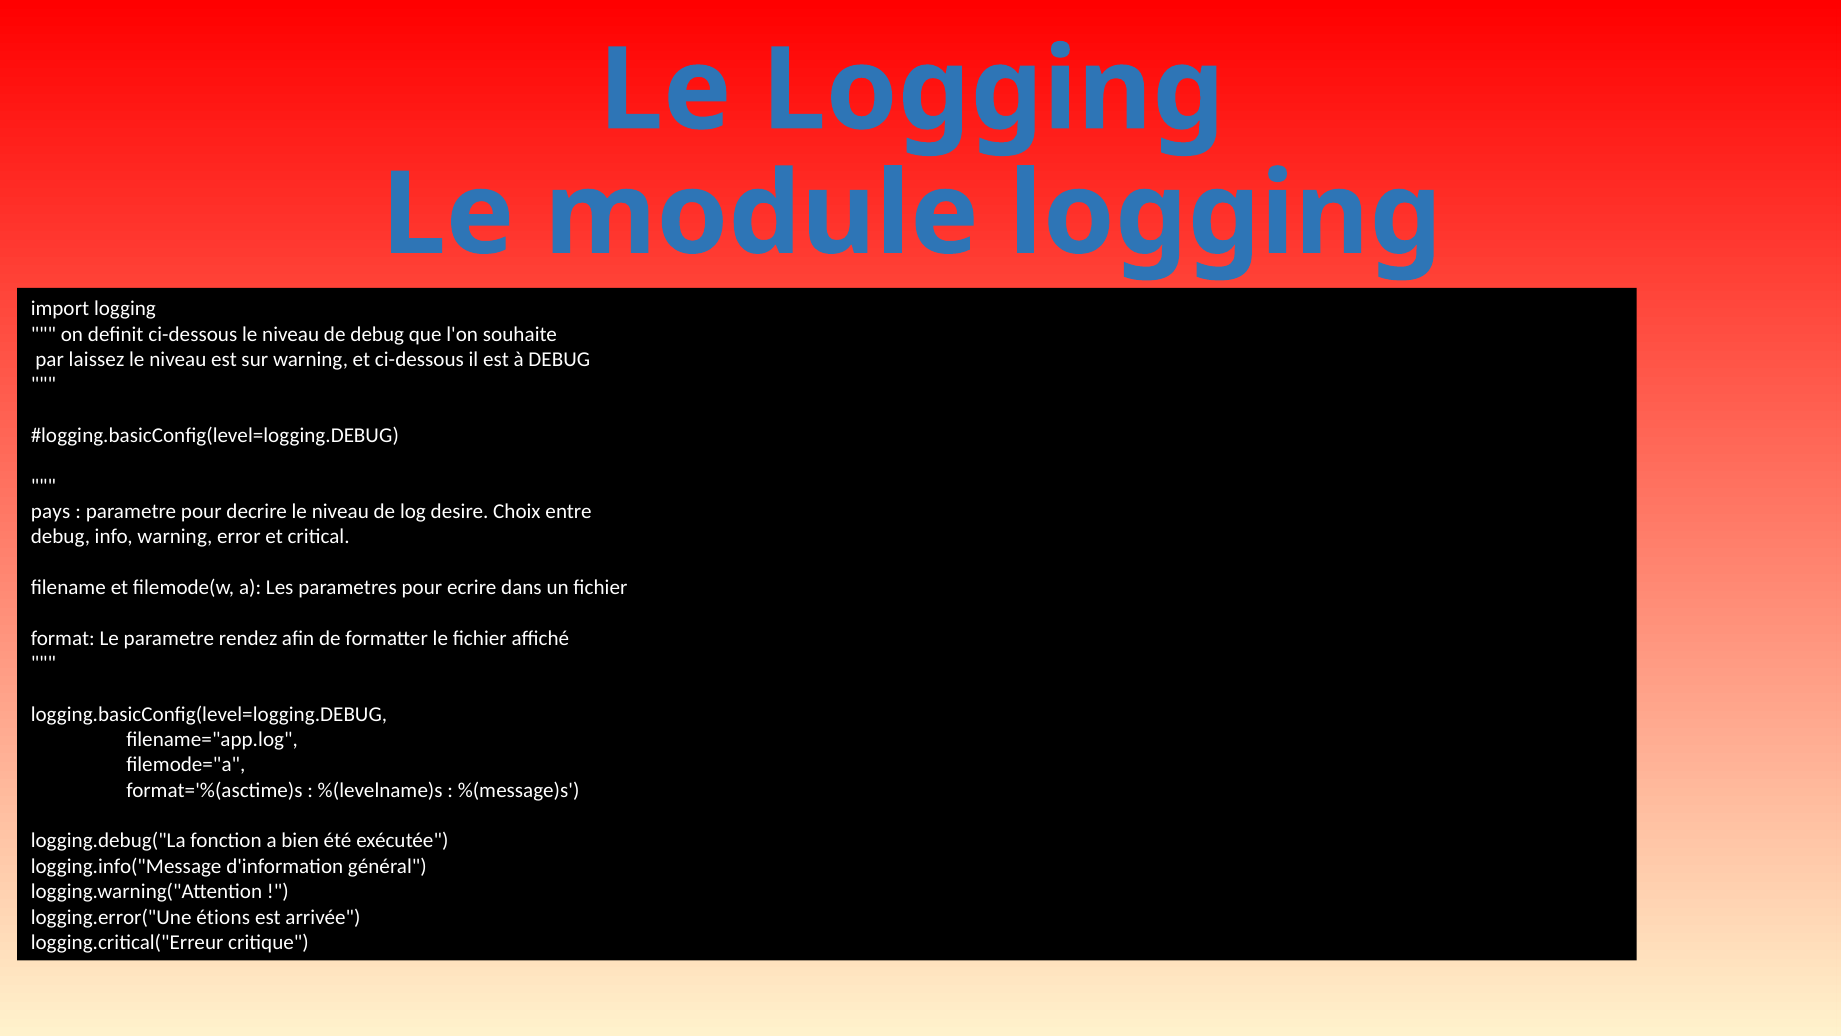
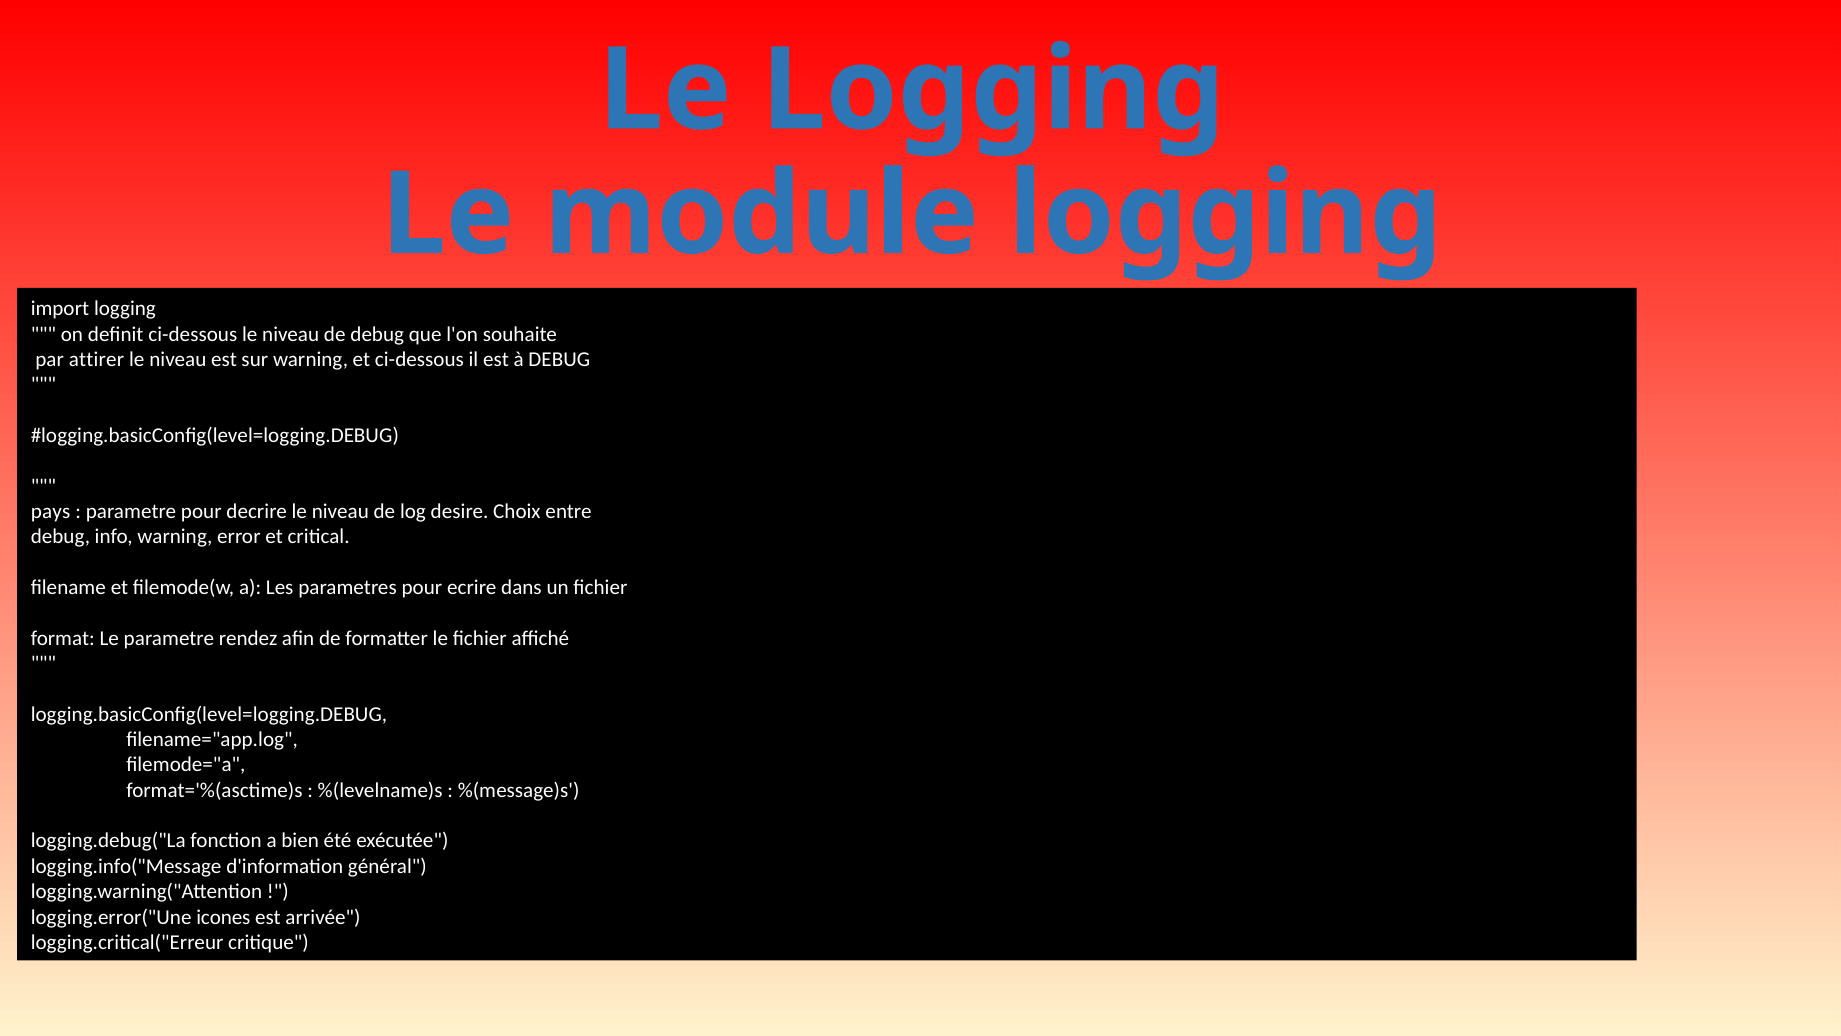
laissez: laissez -> attirer (97, 359)
étions: étions -> icones (223, 917)
